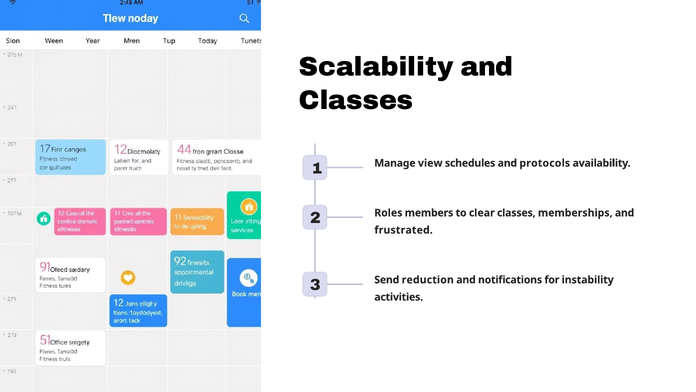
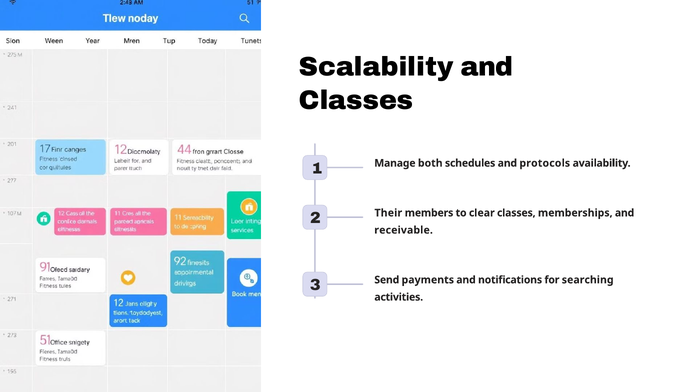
view: view -> both (430, 163)
Roles: Roles -> Their (388, 213)
frustrated: frustrated -> receivable (404, 230)
reduction: reduction -> payments (428, 280)
instability: instability -> searching (588, 280)
